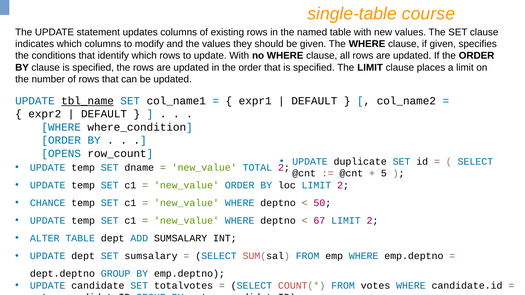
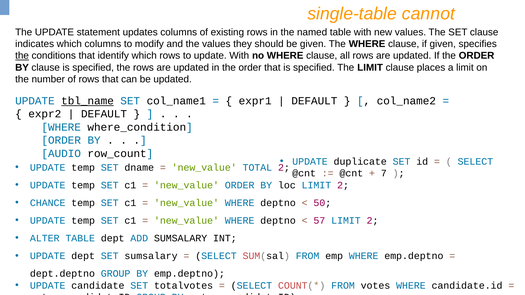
course: course -> cannot (428, 14)
the underline: none -> present (22, 56)
OPENS: OPENS -> AUDIO (61, 154)
5: 5 -> 7 (384, 174)
67: 67 -> 57 (319, 221)
